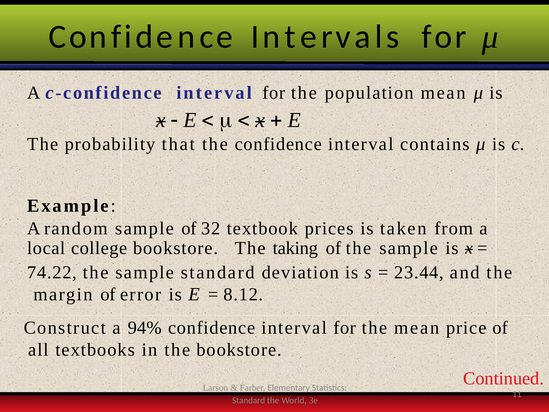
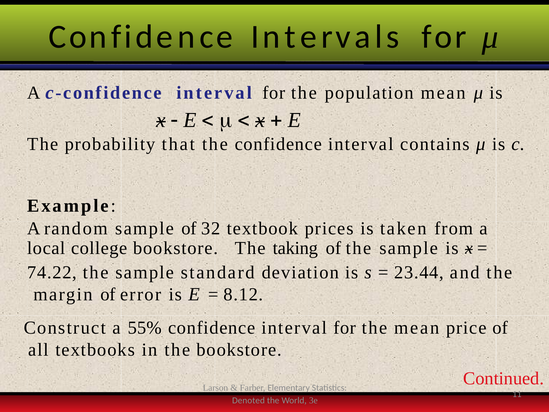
94%: 94% -> 55% (145, 328)
Standard: Standard -> Denoted (248, 400)
